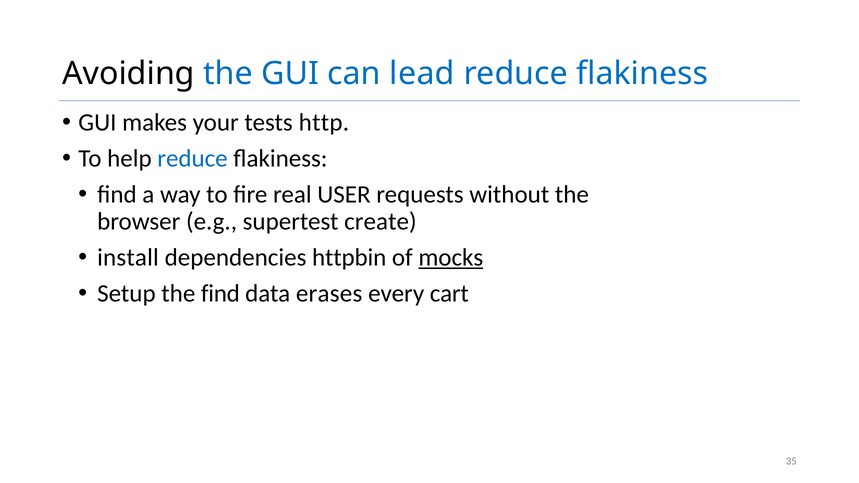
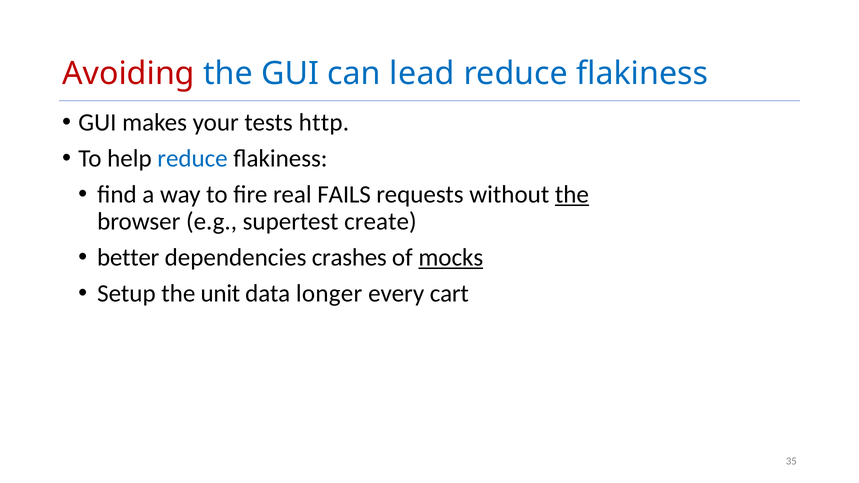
Avoiding colour: black -> red (128, 74)
USER: USER -> FAILS (344, 194)
the underline: none -> present (572, 194)
install: install -> better (128, 257)
httpbin: httpbin -> crashes (349, 257)
the find: find -> unit (220, 293)
erases: erases -> longer (329, 293)
